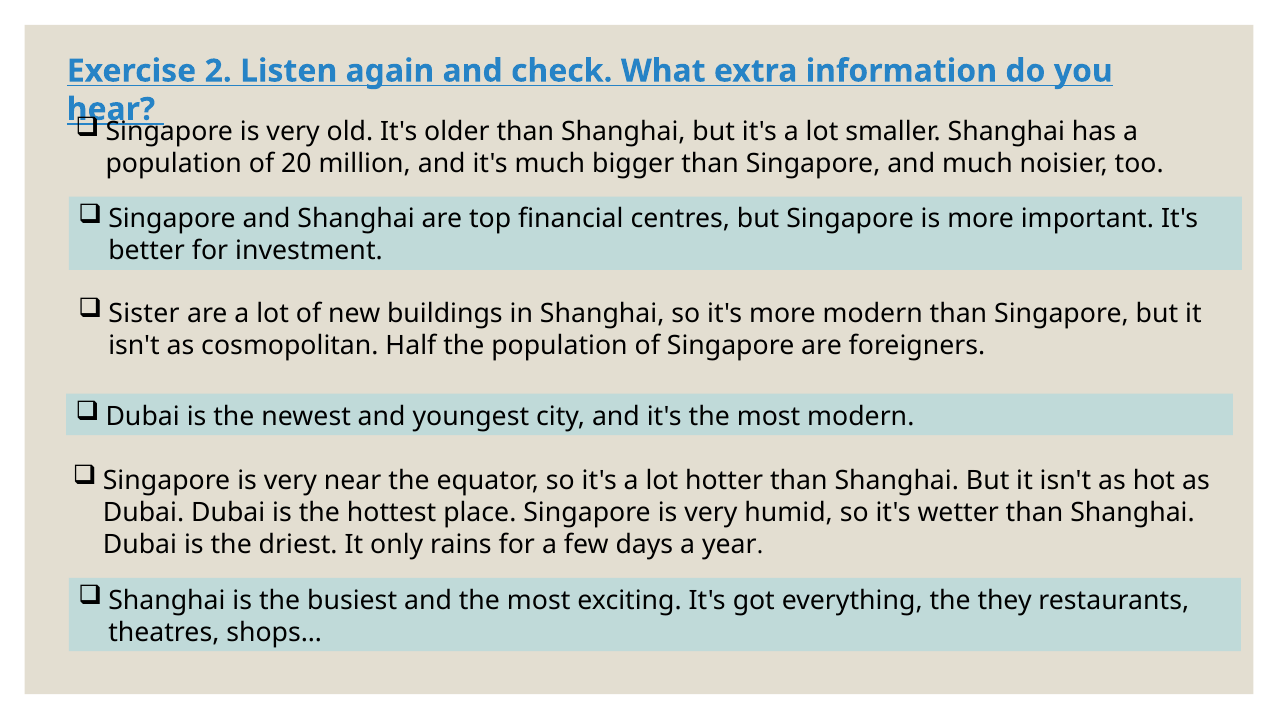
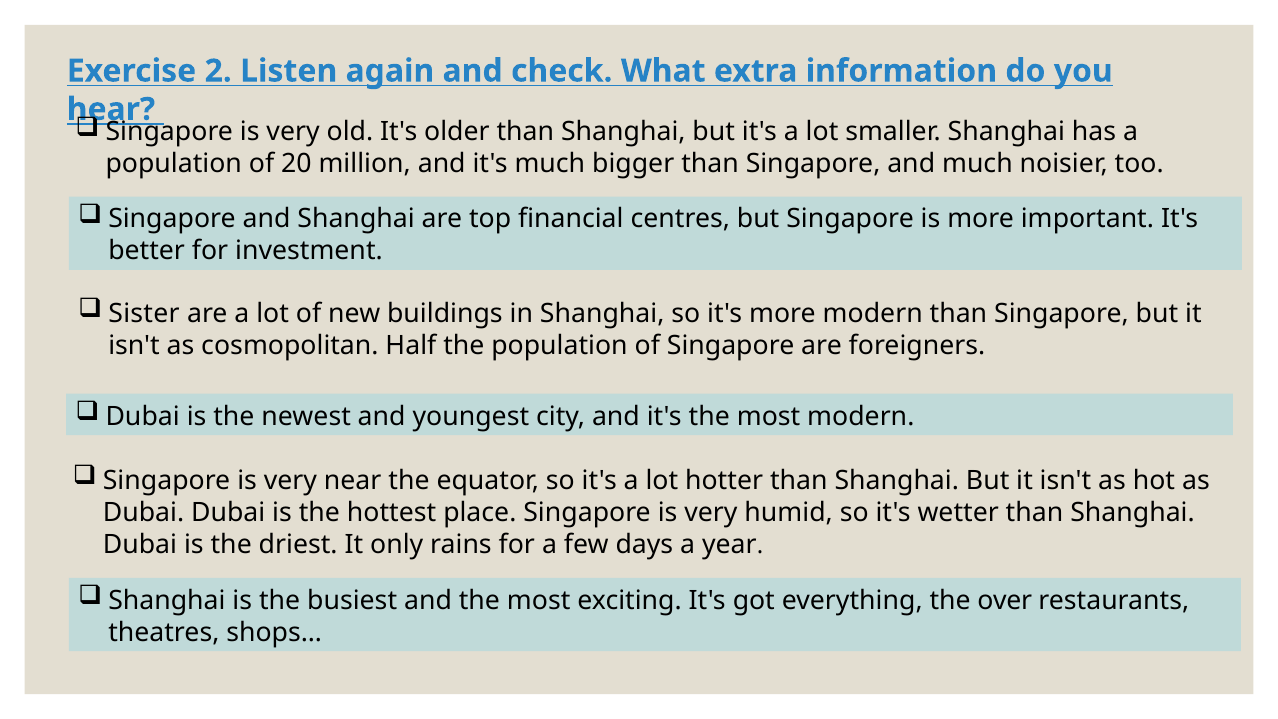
they: they -> over (1005, 600)
